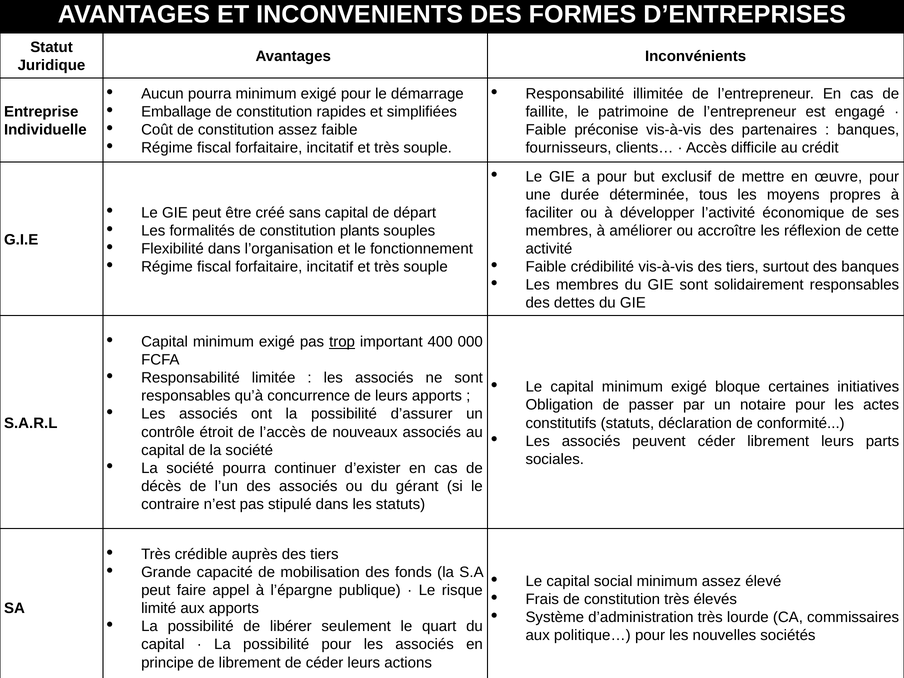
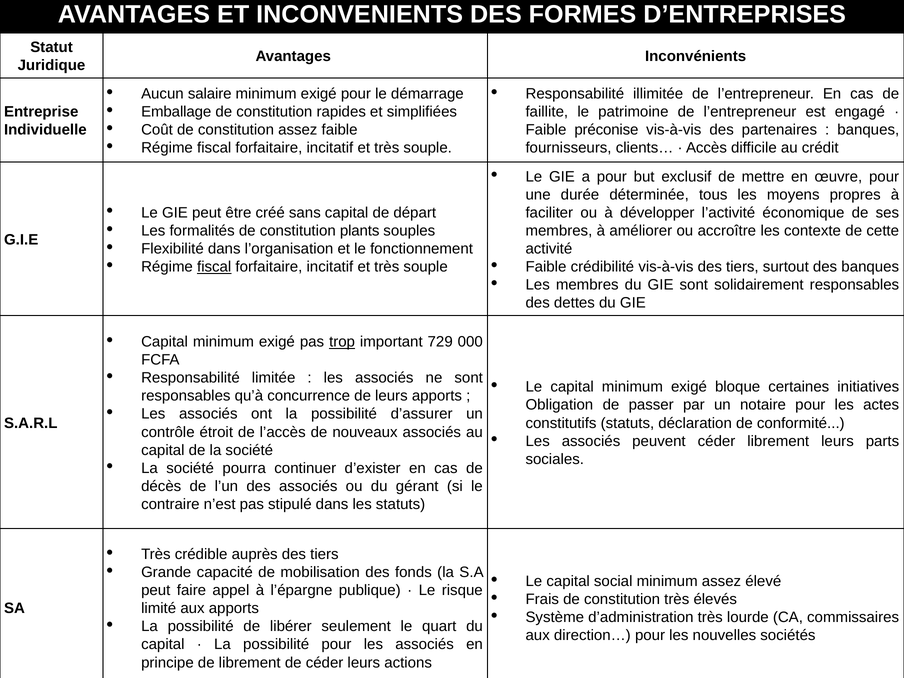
Aucun pourra: pourra -> salaire (210, 94)
réflexion: réflexion -> contexte (813, 231)
fiscal underline: none -> present (214, 267)
400: 400 -> 729 (440, 342)
politique…: politique… -> direction… (592, 636)
